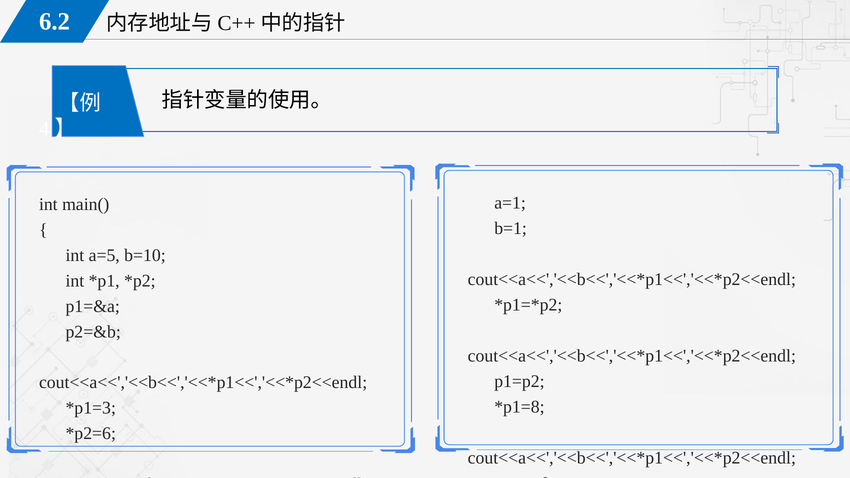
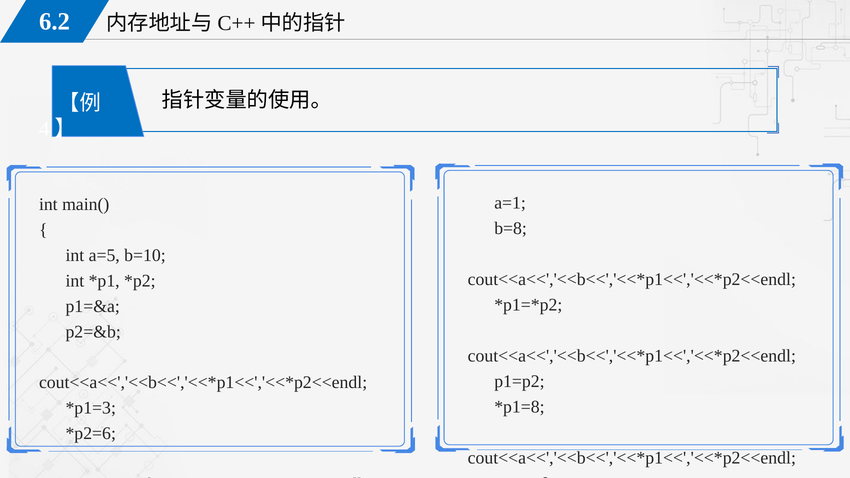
b=1: b=1 -> b=8 (511, 228)
